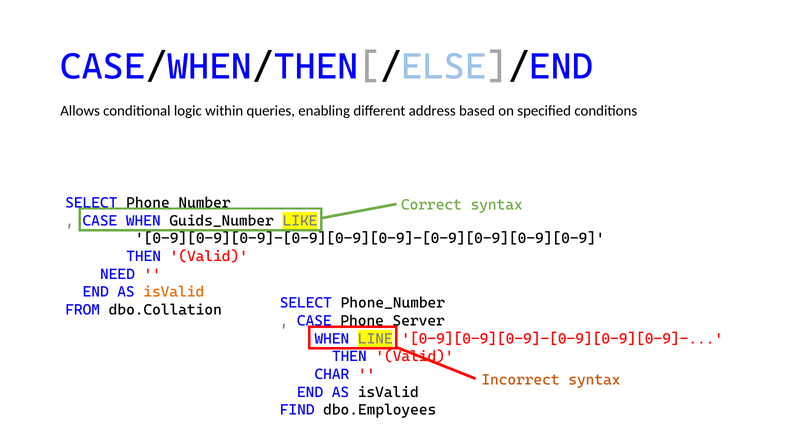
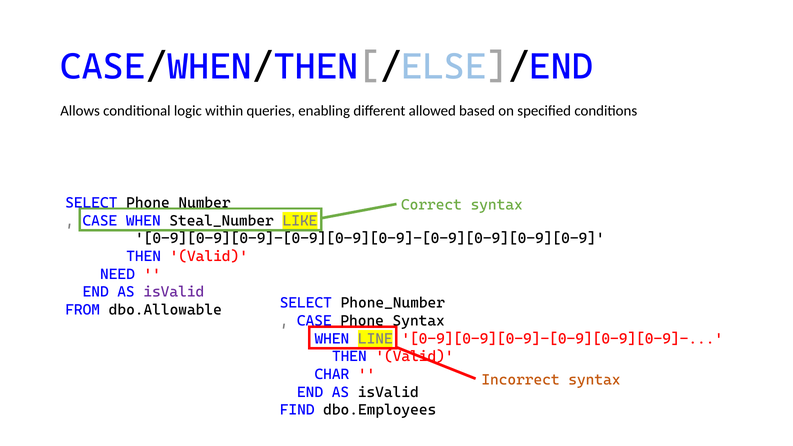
address: address -> allowed (432, 111)
Guids_Number: Guids_Number -> Steal_Number (222, 221)
isValid colour: orange -> purple (174, 292)
dbo.Collation: dbo.Collation -> dbo.Allowable (165, 310)
Phone_Server: Phone_Server -> Phone_Syntax (393, 321)
